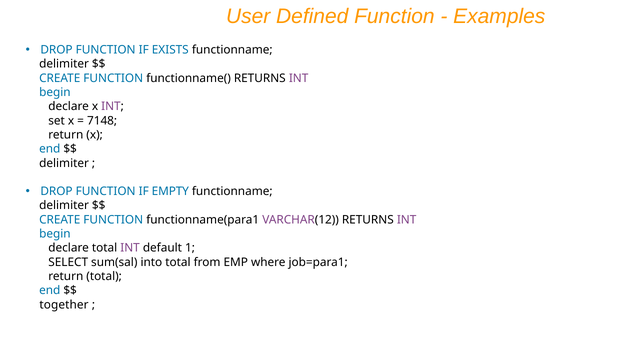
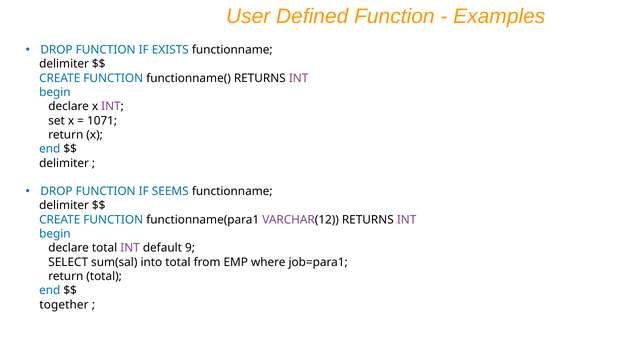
7148: 7148 -> 1071 (102, 121)
EMPTY: EMPTY -> SEEMS (170, 191)
1: 1 -> 9 (190, 248)
